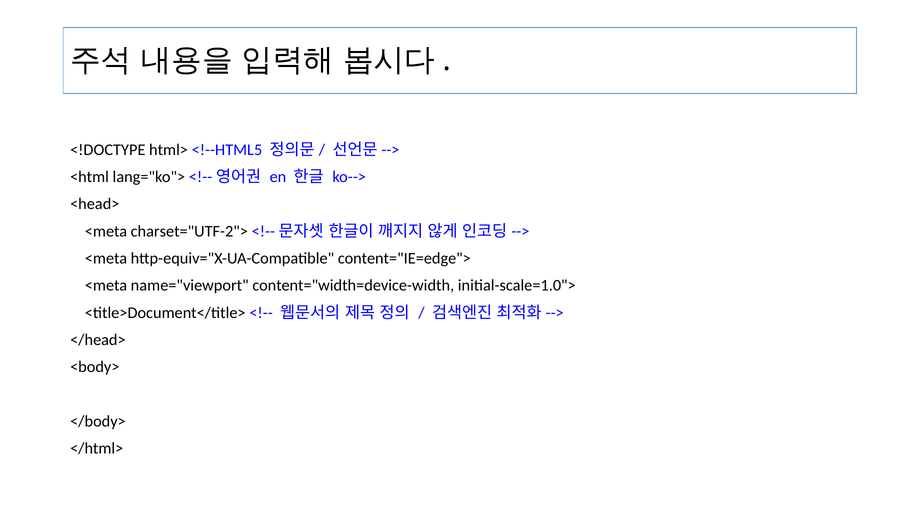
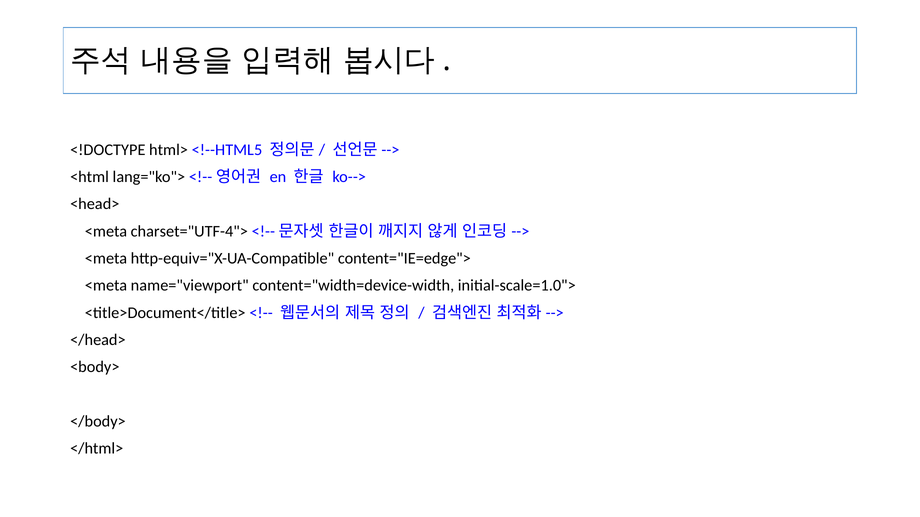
charset="UTF-2">: charset="UTF-2"> -> charset="UTF-4"> (189, 231)
